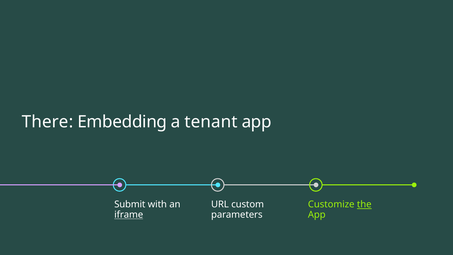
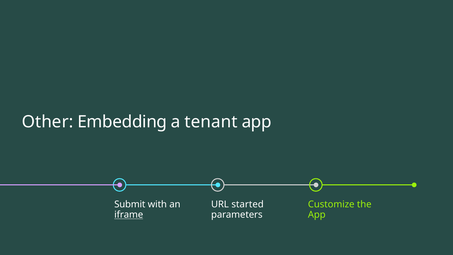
There: There -> Other (48, 122)
custom: custom -> started (248, 204)
the underline: present -> none (364, 204)
